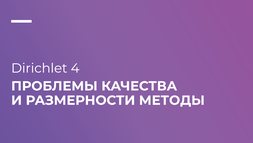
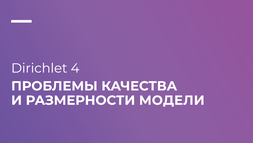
МЕТОДЫ: МЕТОДЫ -> МОДЕЛИ (172, 100)
